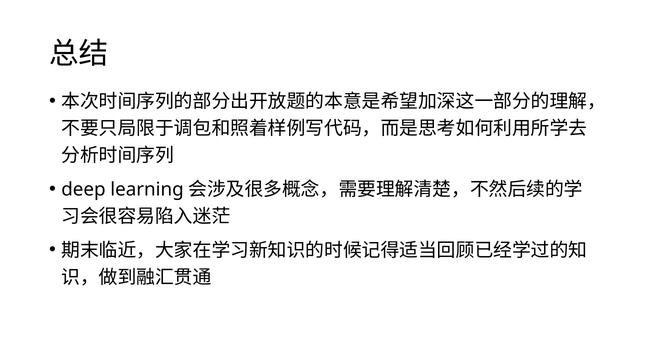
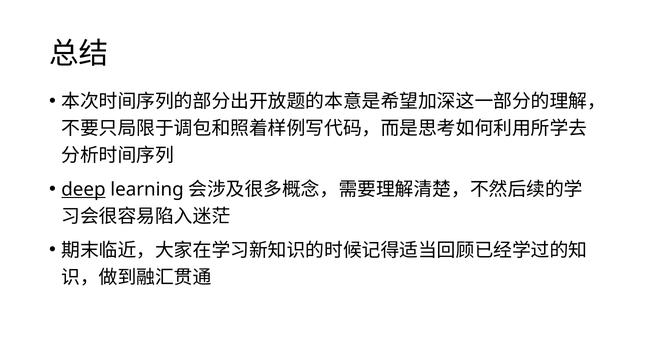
deep underline: none -> present (83, 189)
